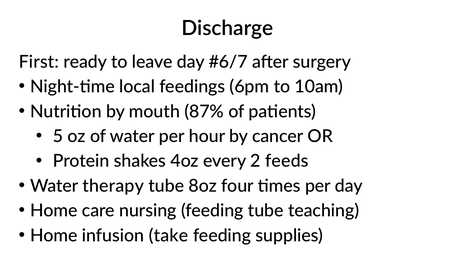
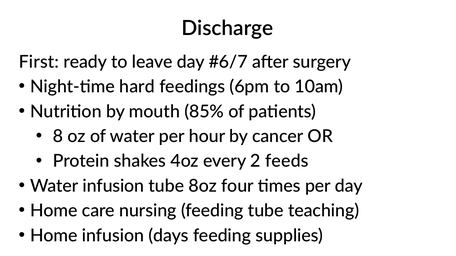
local: local -> hard (137, 87)
87%: 87% -> 85% (204, 112)
5: 5 -> 8 (58, 137)
Water therapy: therapy -> infusion (113, 186)
take: take -> days (169, 236)
